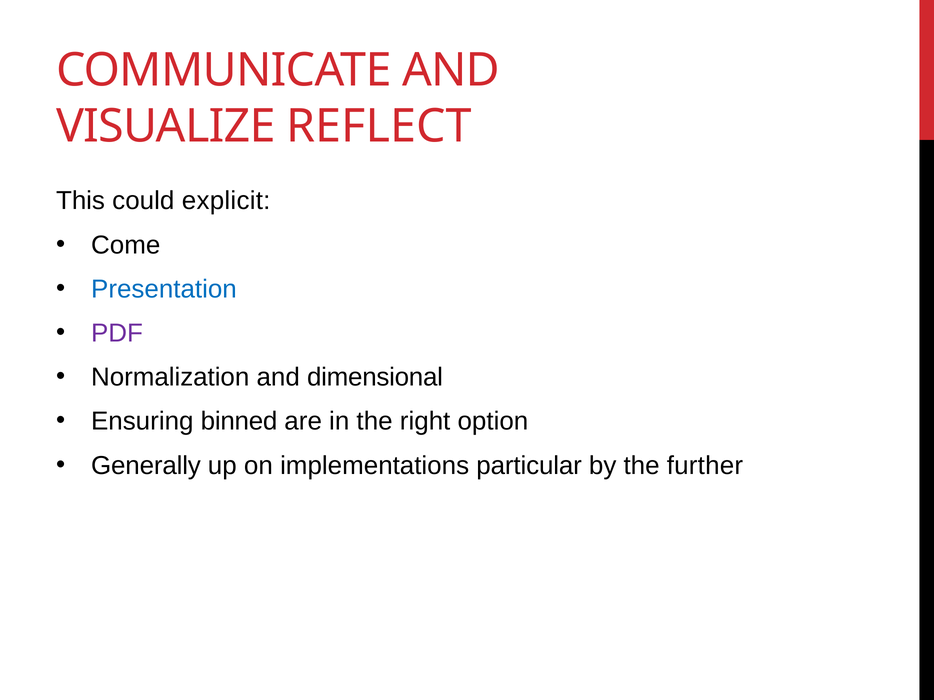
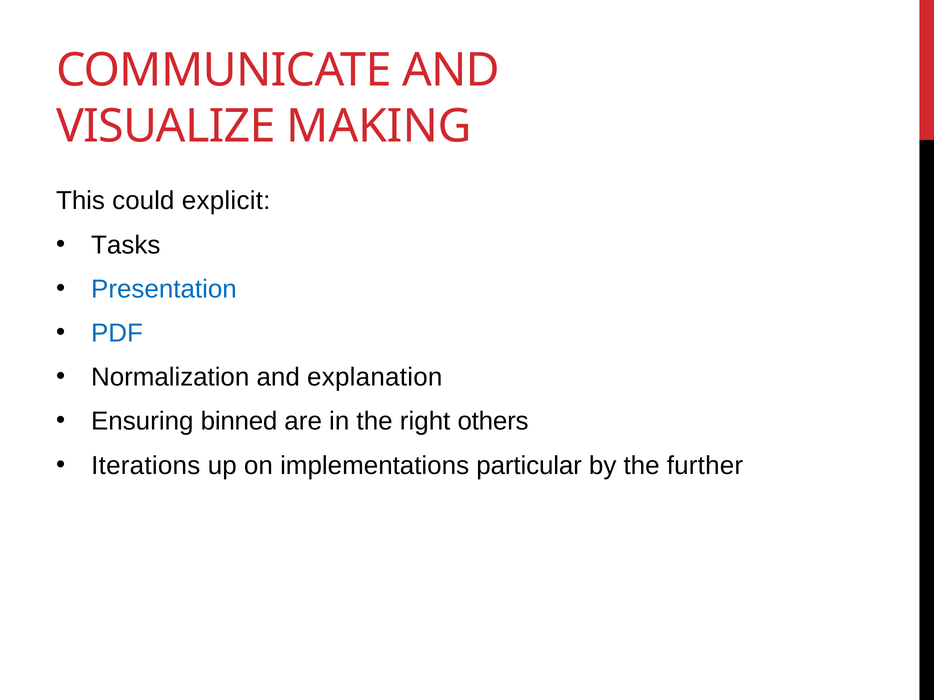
REFLECT: REFLECT -> MAKING (379, 126)
Come: Come -> Tasks (126, 245)
PDF colour: purple -> blue (117, 333)
dimensional: dimensional -> explanation (375, 378)
option: option -> others (493, 422)
Generally: Generally -> Iterations (146, 466)
